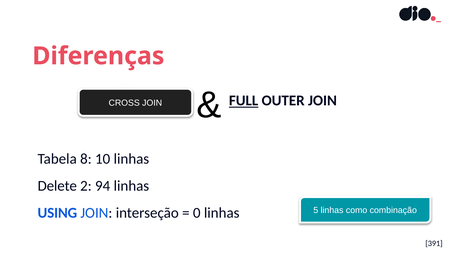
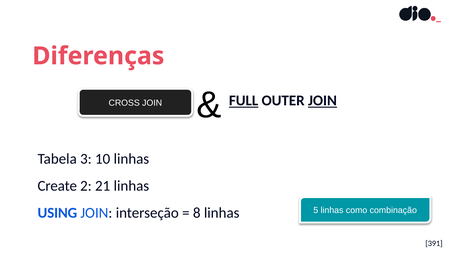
JOIN underline: none -> present (322, 100)
8: 8 -> 3 (86, 159)
Delete: Delete -> Create (57, 186)
94: 94 -> 21 (103, 186)
0: 0 -> 8 (197, 212)
